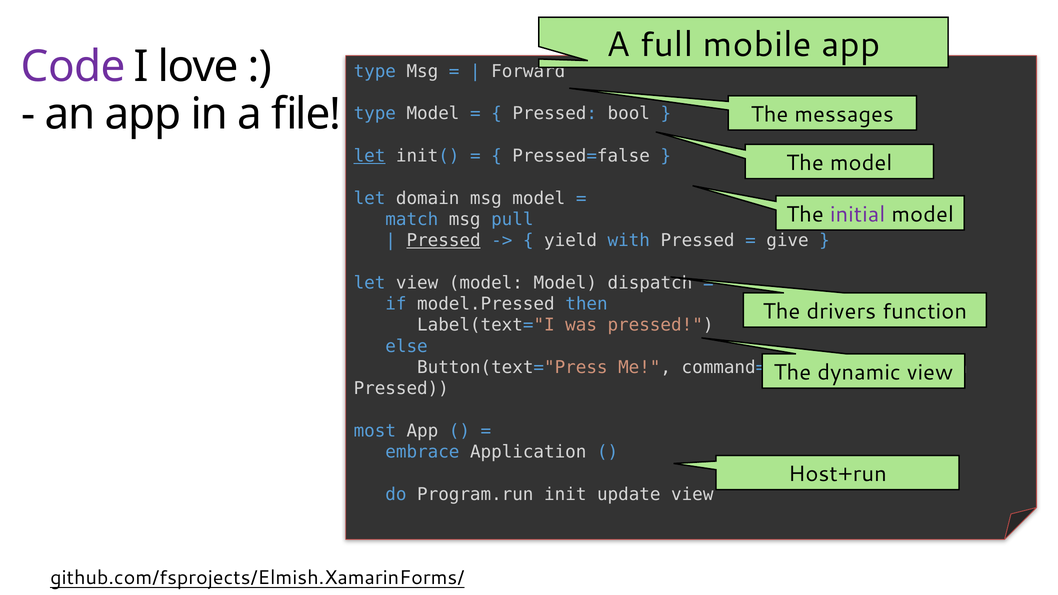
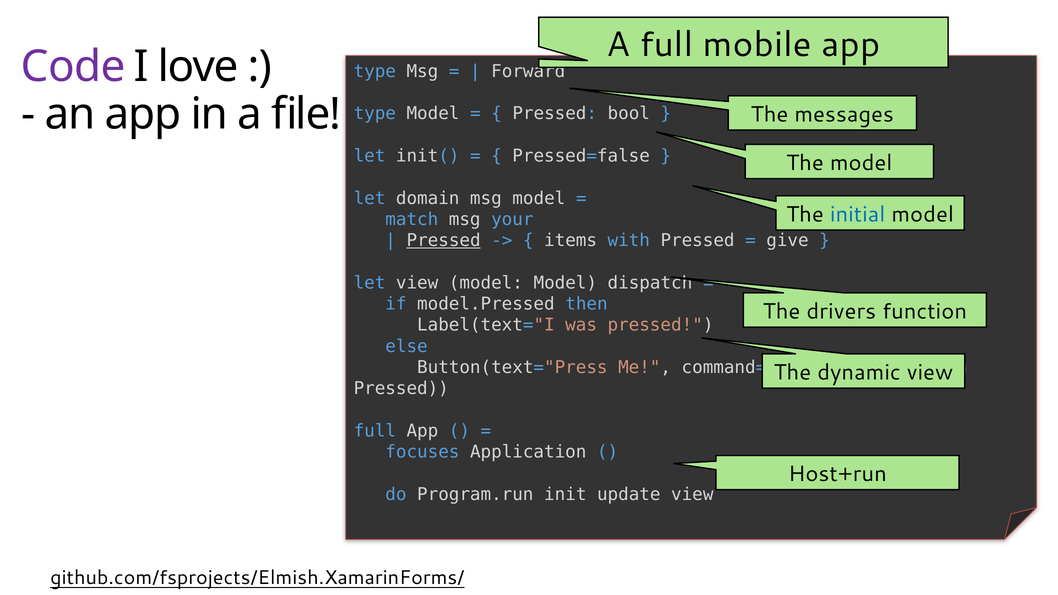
let underline: present -> none (370, 156)
initial colour: purple -> blue (858, 214)
pull: pull -> your (512, 219)
yield: yield -> items (571, 241)
most: most -> full (375, 431)
embrace: embrace -> focuses (422, 452)
